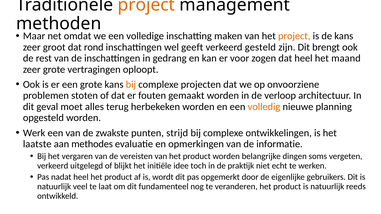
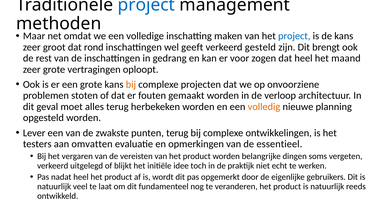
project colour: orange -> blue (146, 5)
project colour: orange -> blue (294, 36)
Werk: Werk -> Lever (34, 133)
punten strijd: strijd -> terug (177, 133)
laatste: laatste -> testers (37, 144)
methodes: methodes -> omvatten (92, 144)
informatie: informatie -> essentieel (279, 144)
